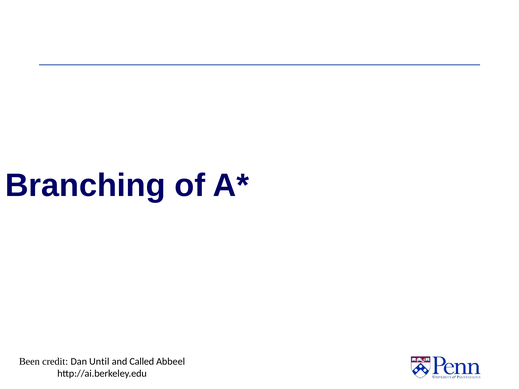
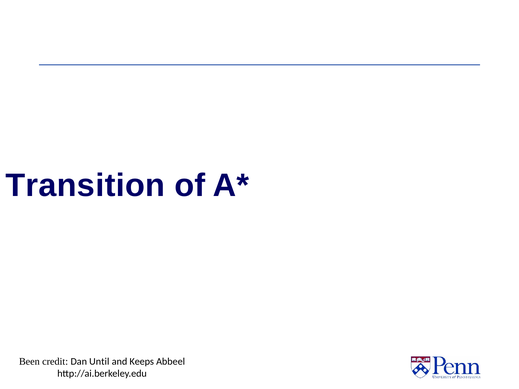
Branching: Branching -> Transition (85, 186)
Called: Called -> Keeps (142, 362)
